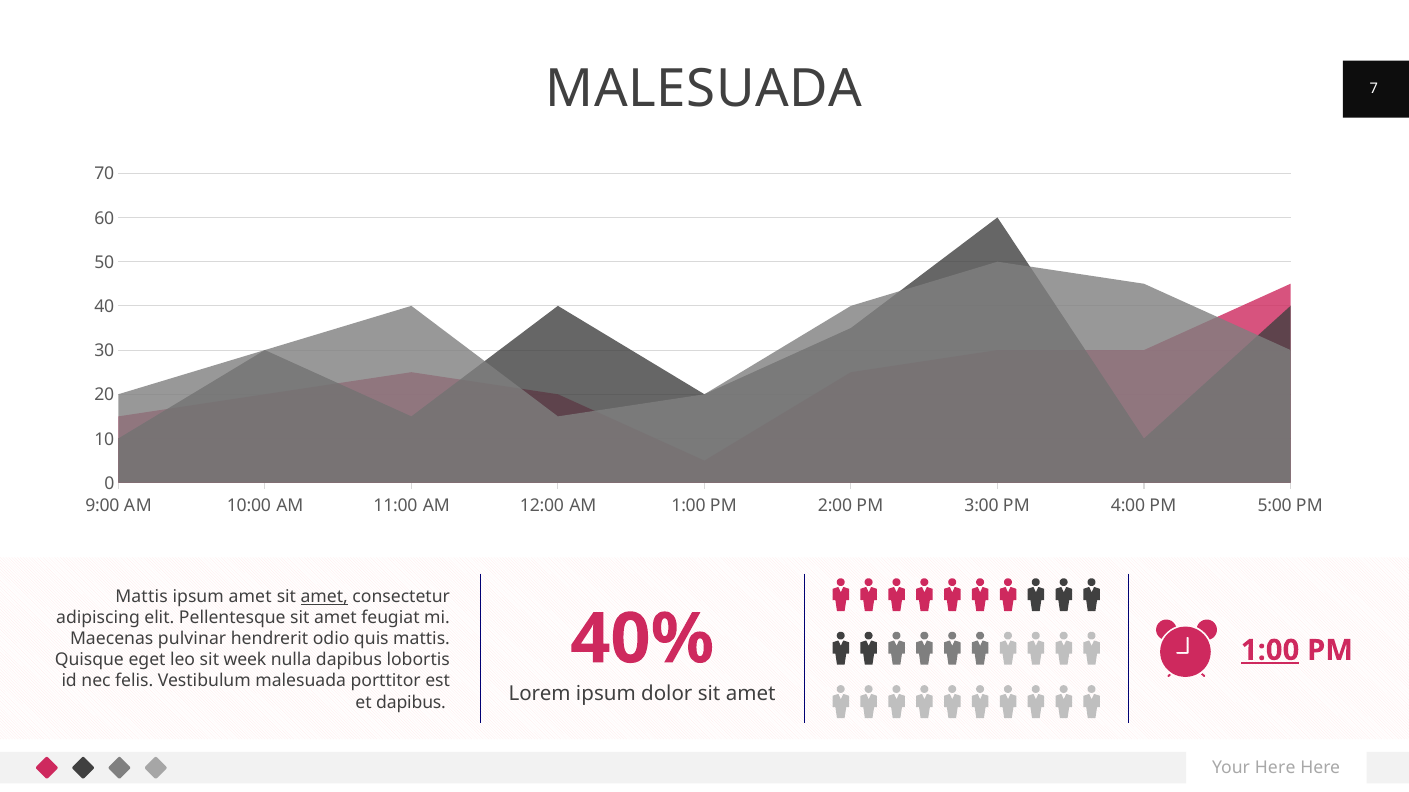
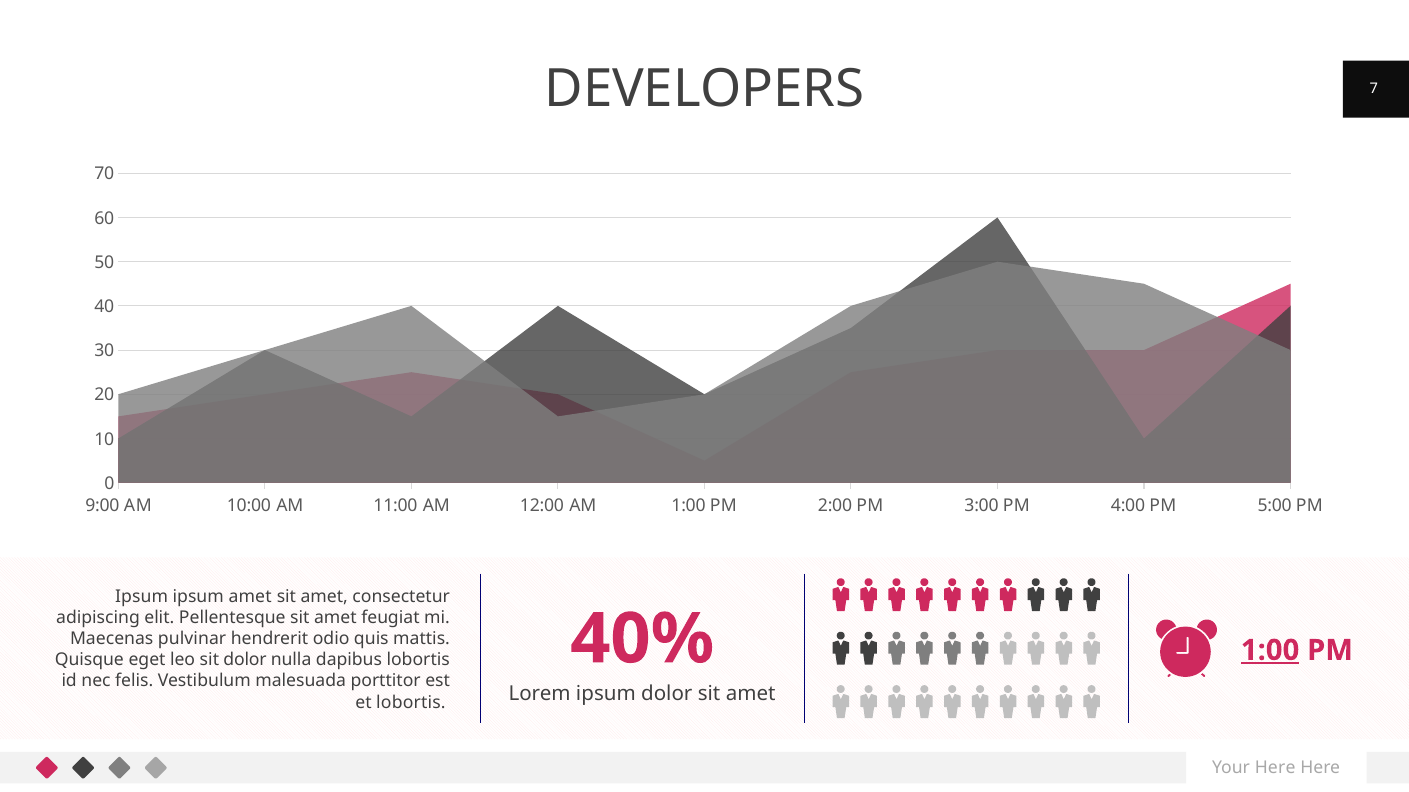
MALESUADA: MALESUADA -> DEVELOPERS (705, 89)
Mattis: Mattis -> Ipsum (142, 597)
amet underline: present -> none (324, 597)
sit week: week -> dolor (245, 660)
et dapibus: dapibus -> lobortis (411, 703)
